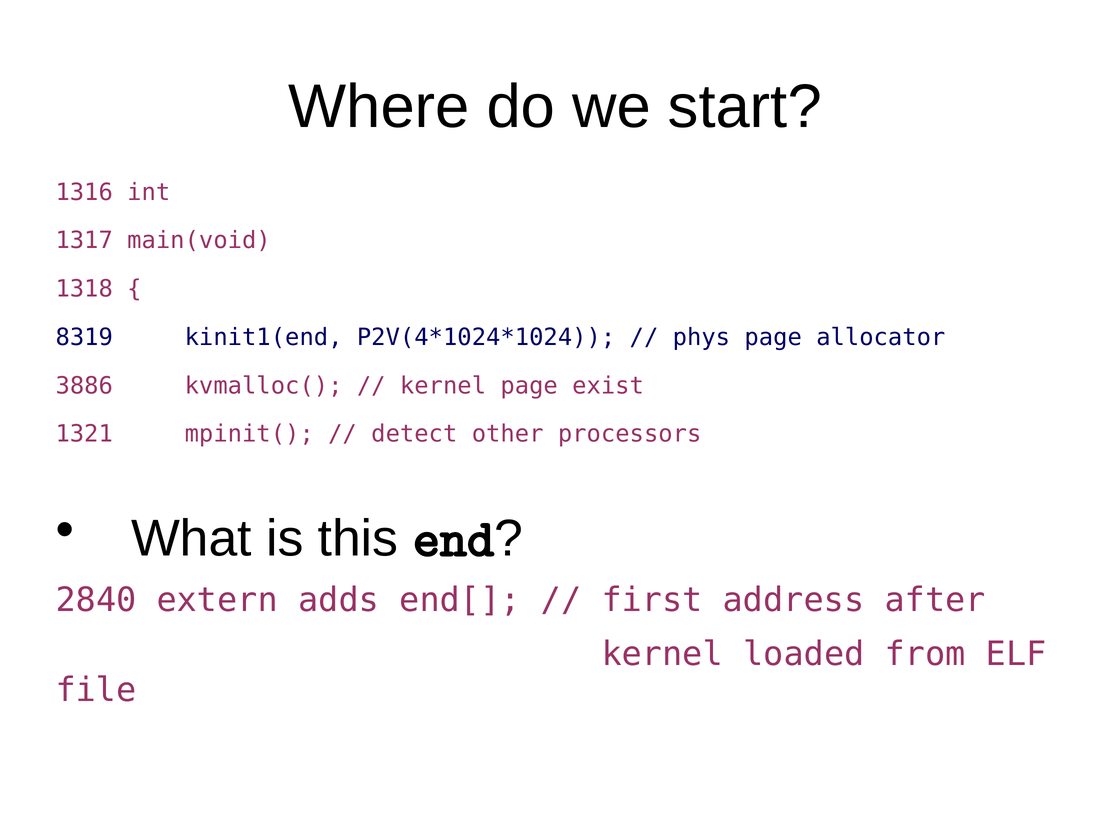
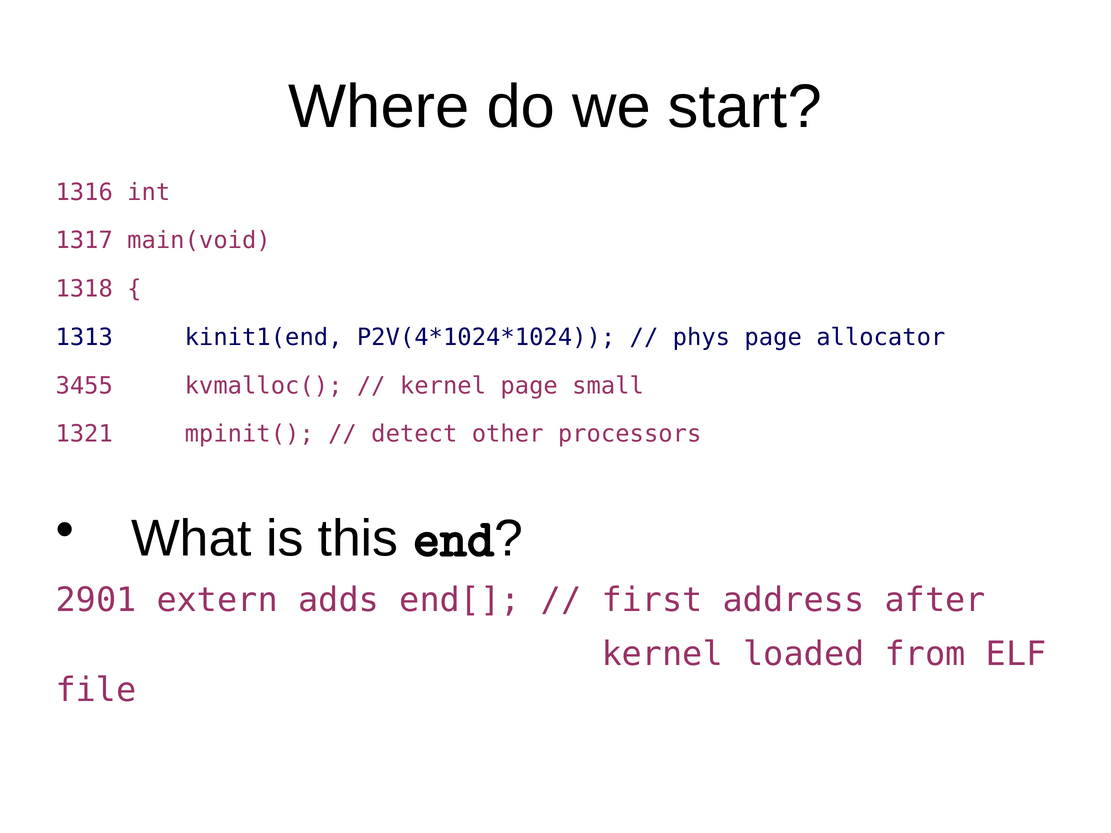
8319: 8319 -> 1313 (84, 337)
3886: 3886 -> 3455 (84, 386)
exist: exist -> small (608, 386)
2840: 2840 -> 2901 (96, 600)
